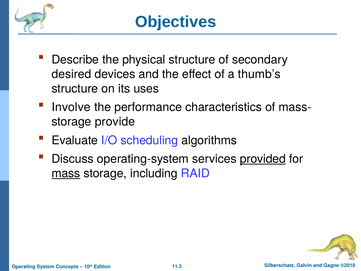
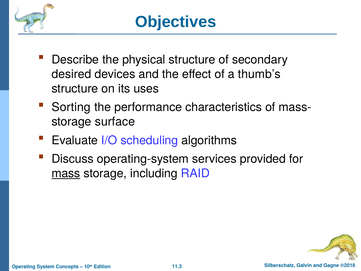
Involve: Involve -> Sorting (71, 107)
provide: provide -> surface (115, 122)
provided underline: present -> none (263, 159)
